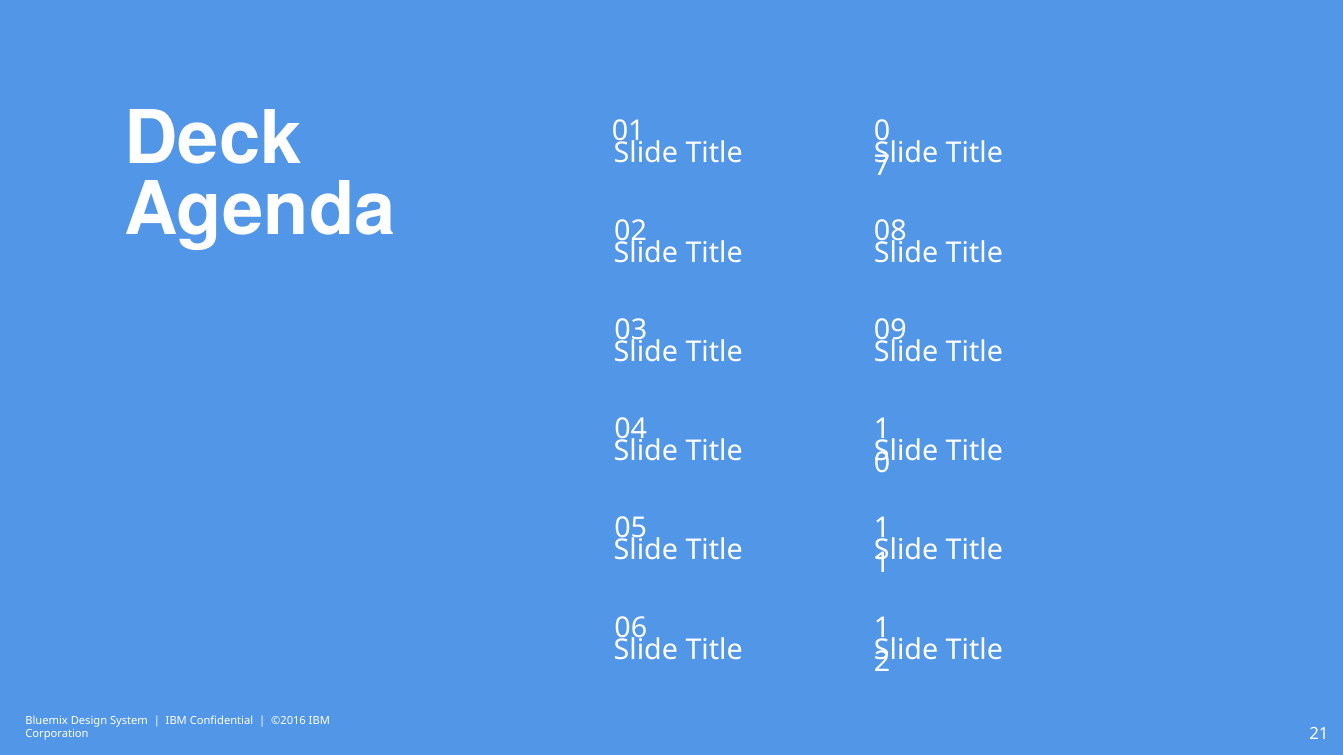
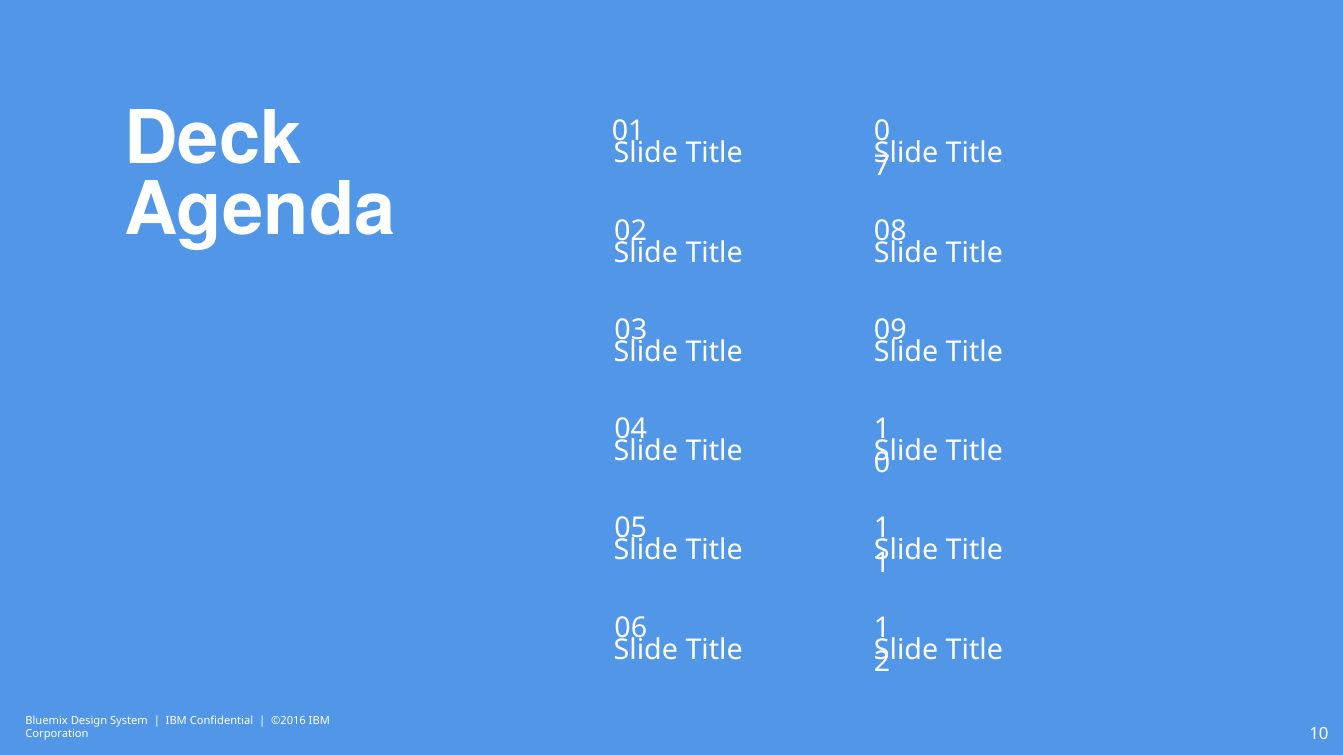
21: 21 -> 10 (1319, 735)
